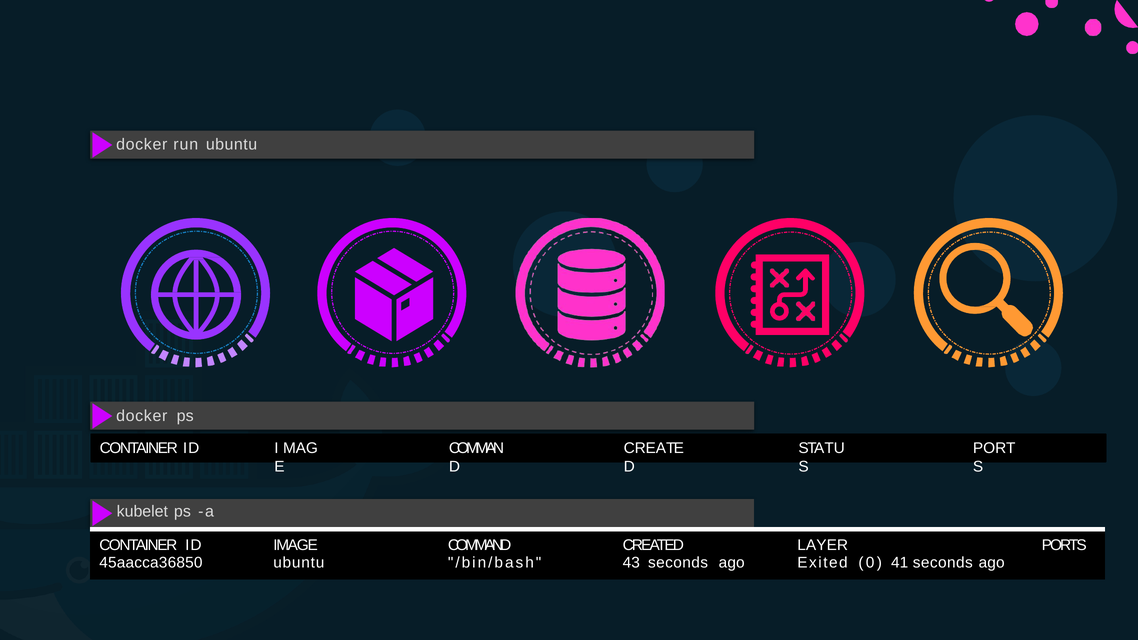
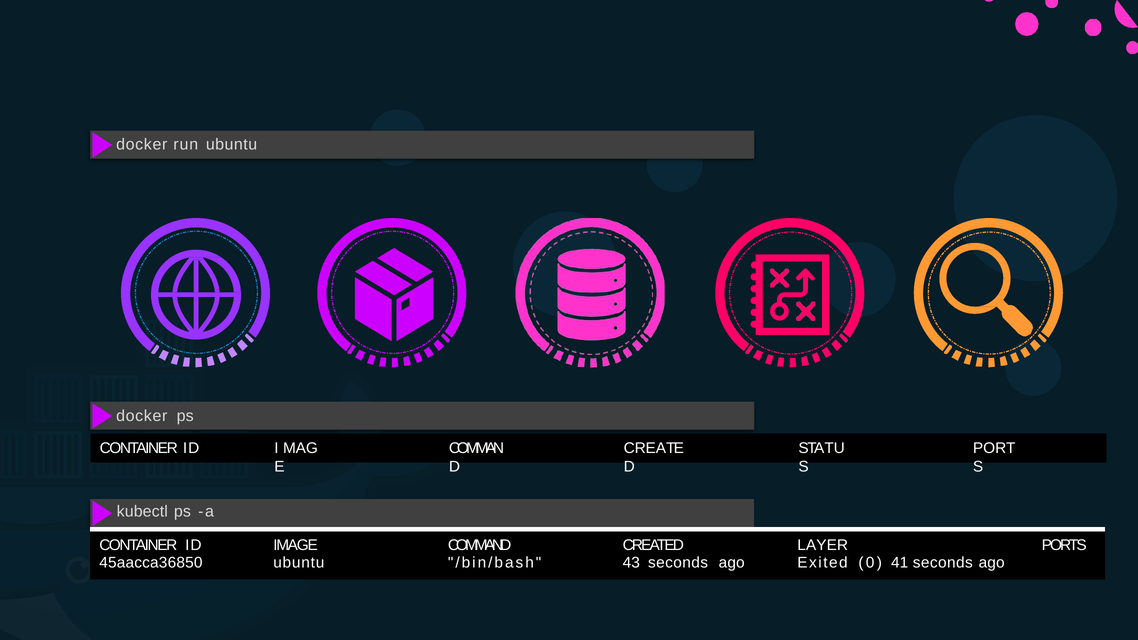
kubelet: kubelet -> kubectl (142, 512)
